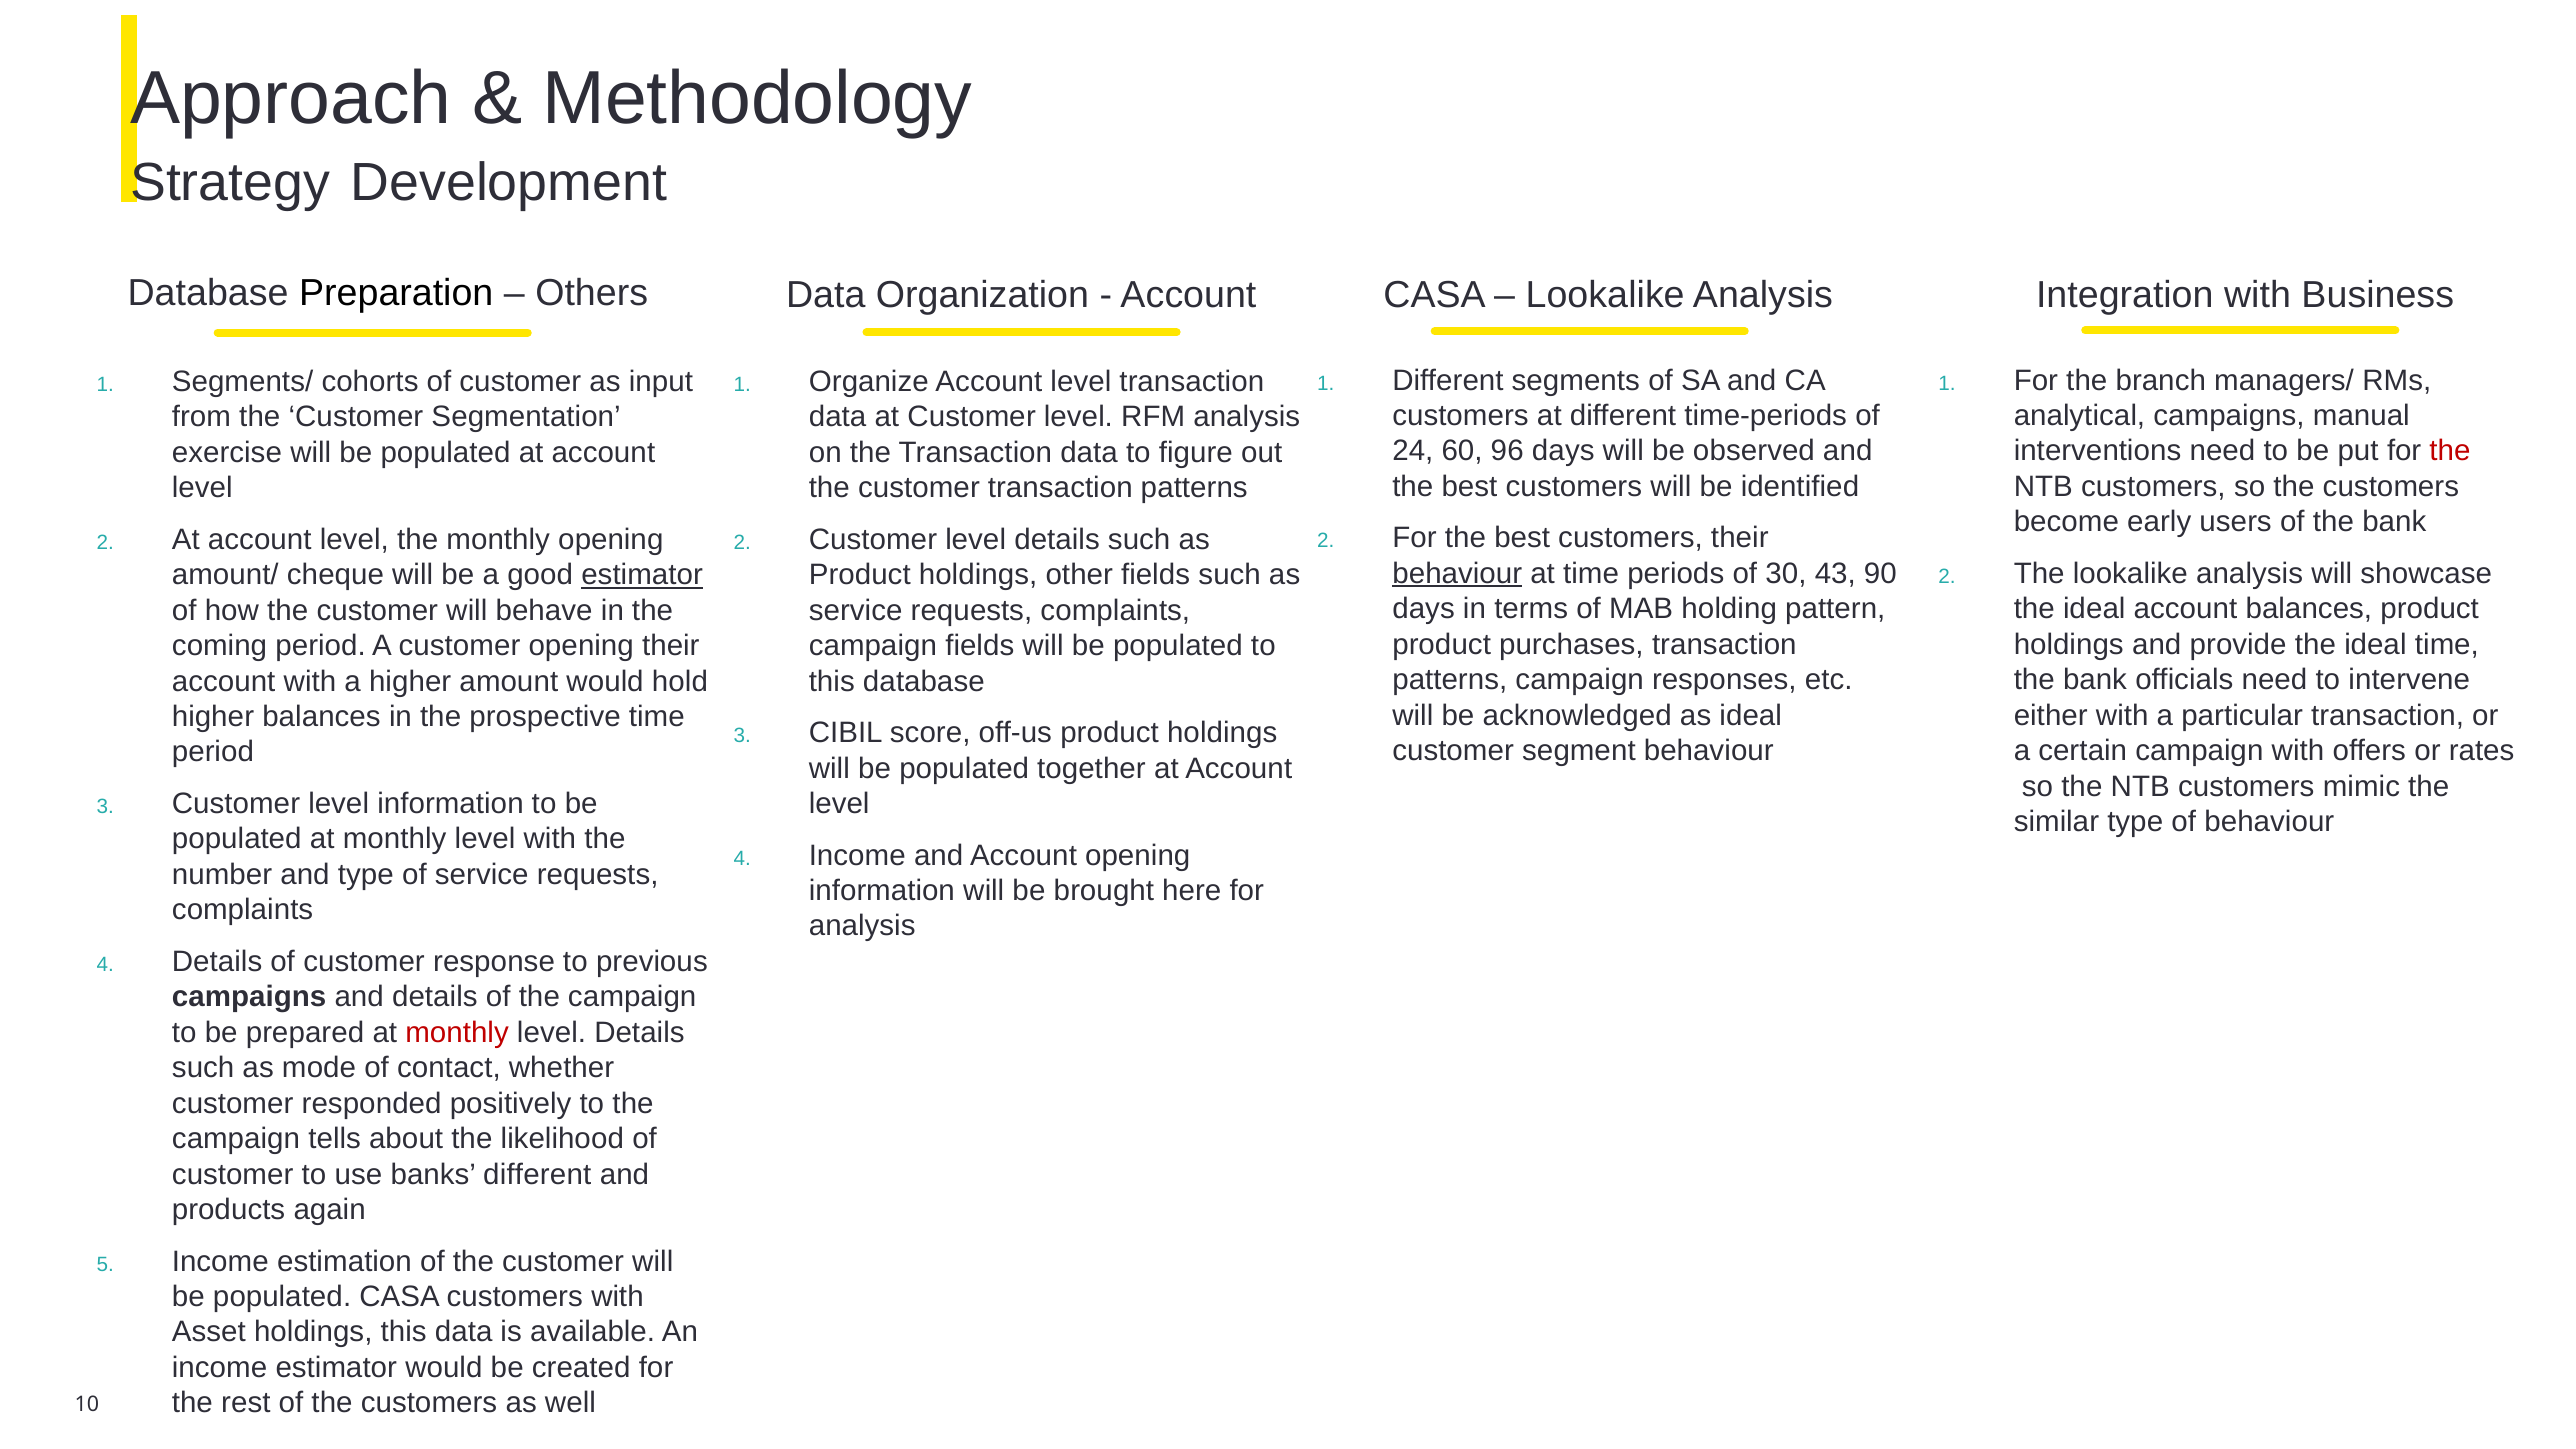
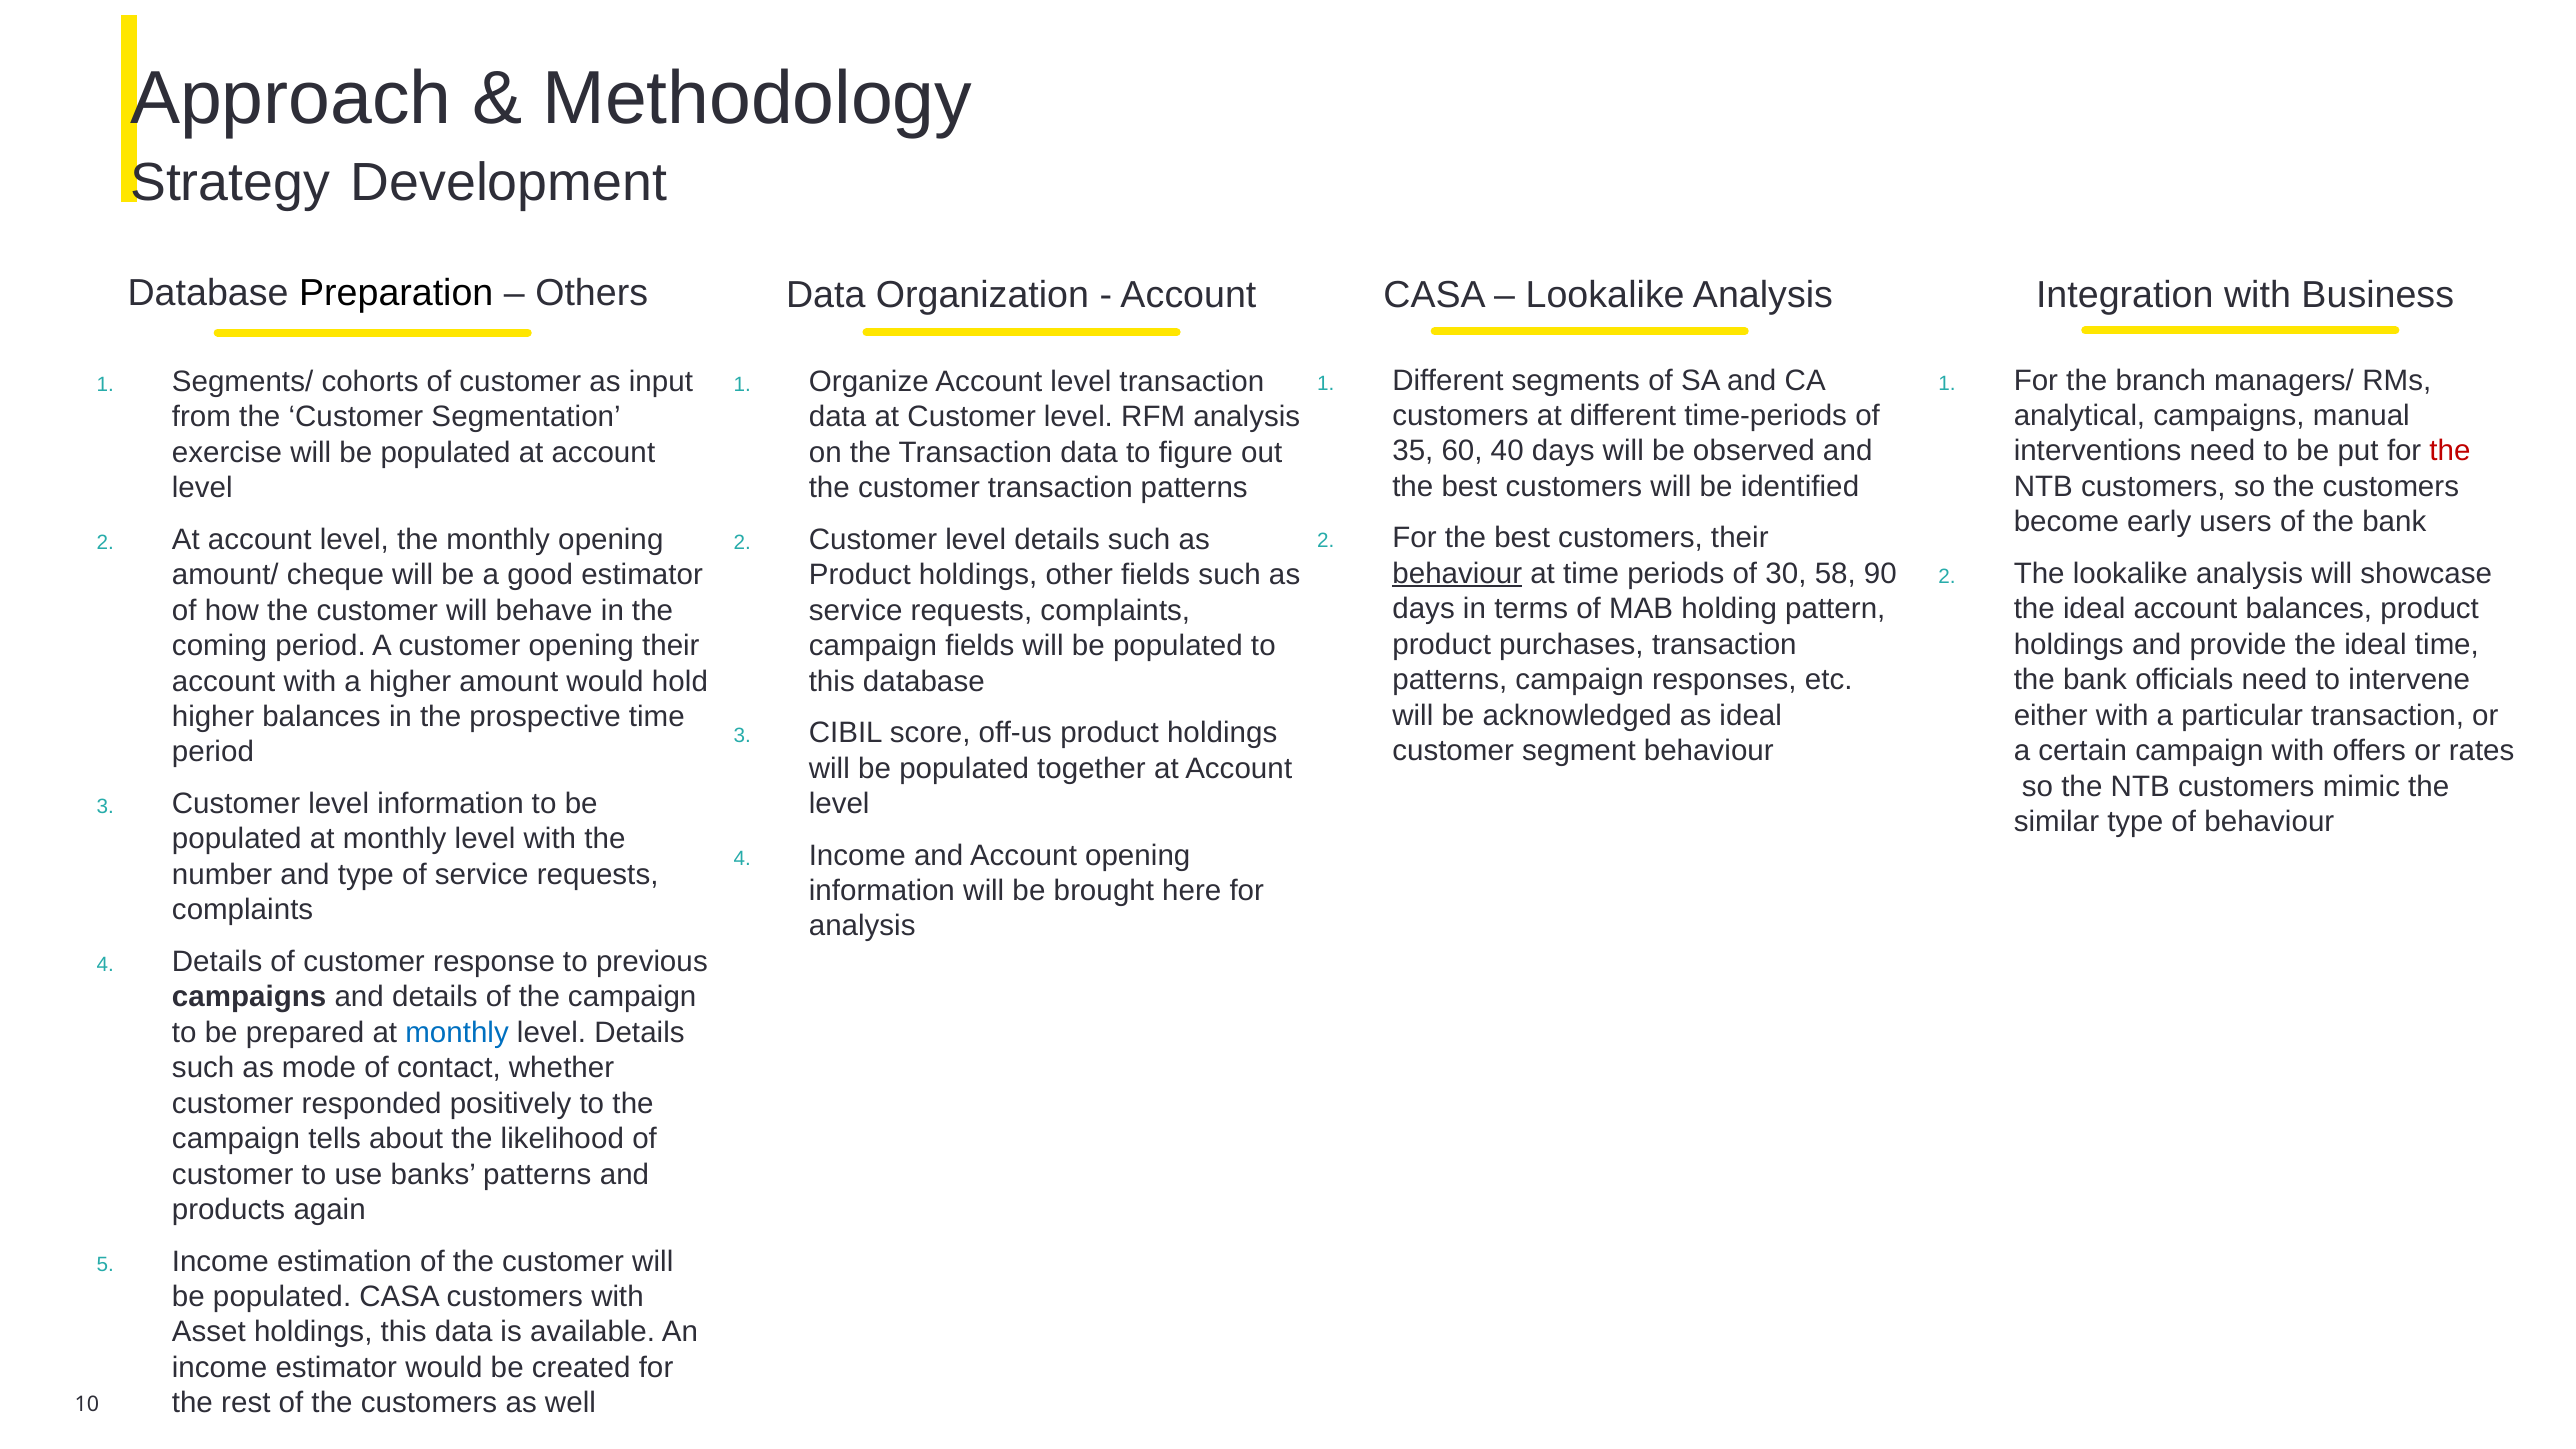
24: 24 -> 35 (1413, 451)
96: 96 -> 40 (1507, 451)
43: 43 -> 58 (1835, 574)
estimator underline: present -> none (642, 575)
monthly colour: red -> blue (457, 1033)
banks different: different -> patterns (537, 1174)
